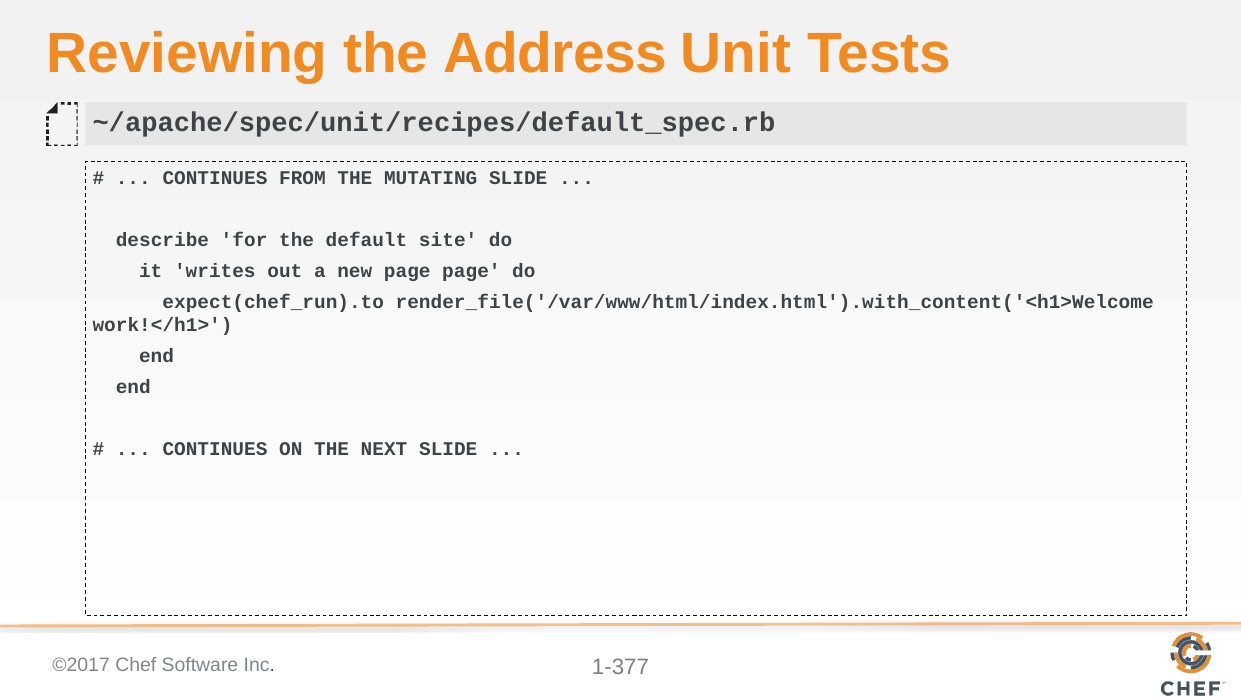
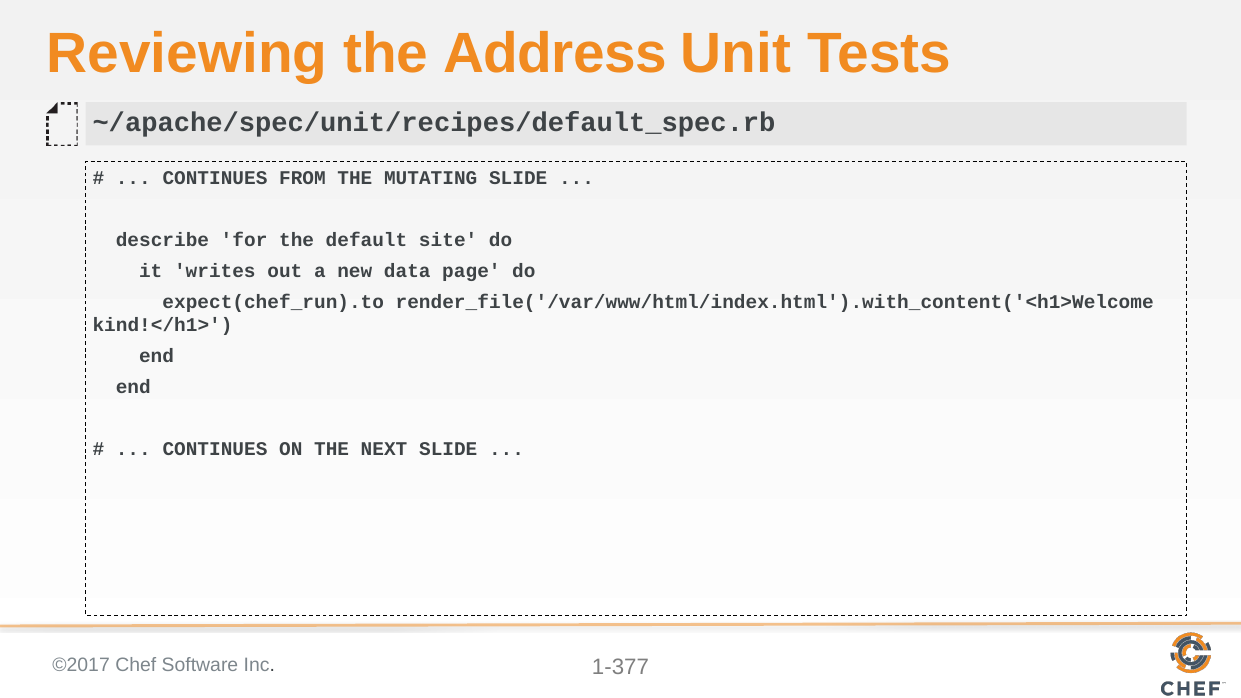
new page: page -> data (407, 271)
work!</h1>: work!</h1> -> kind!</h1> (163, 325)
